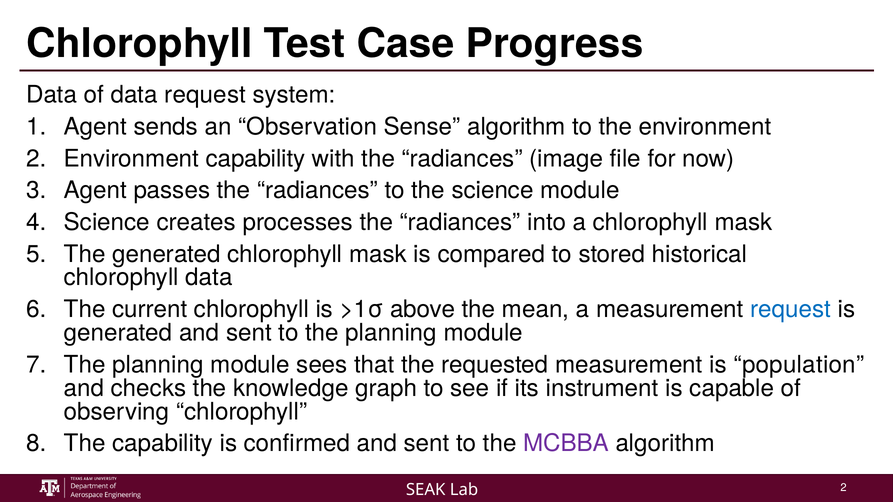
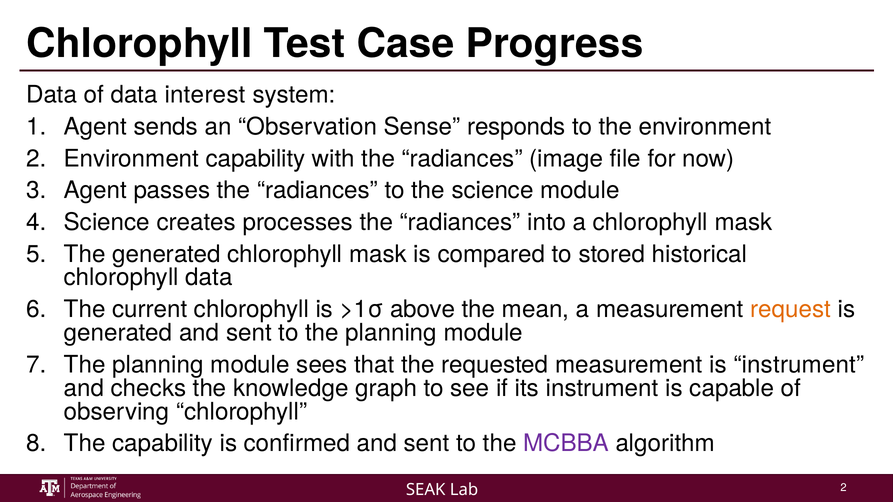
data request: request -> interest (205, 95)
Sense algorithm: algorithm -> responds (516, 127)
request colour: blue -> orange (791, 310)
is population: population -> instrument (799, 365)
